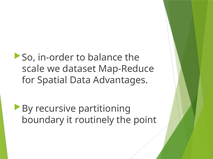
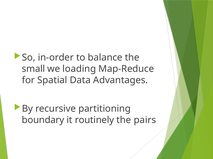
scale: scale -> small (33, 69)
dataset: dataset -> loading (79, 69)
point: point -> pairs (145, 121)
